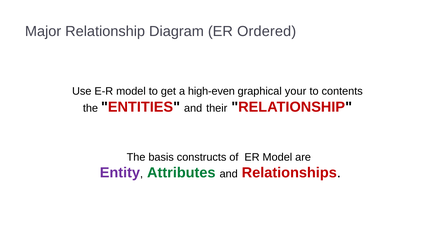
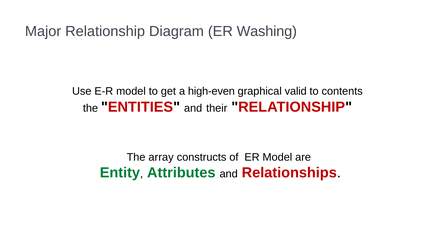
Ordered: Ordered -> Washing (267, 31)
your: your -> valid (296, 91)
basis: basis -> array (161, 157)
Entity colour: purple -> green (120, 173)
